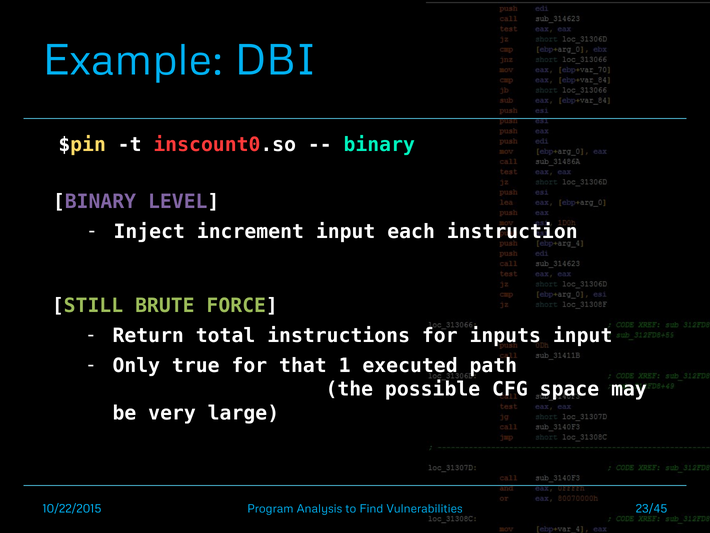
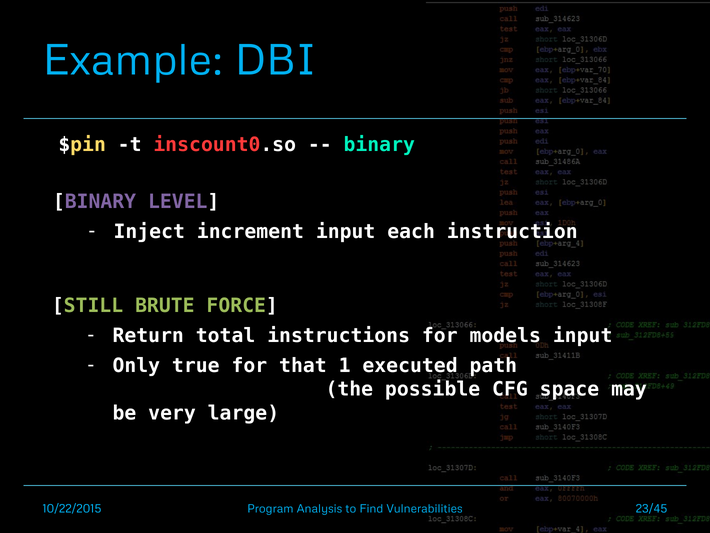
inputs: inputs -> models (505, 335)
